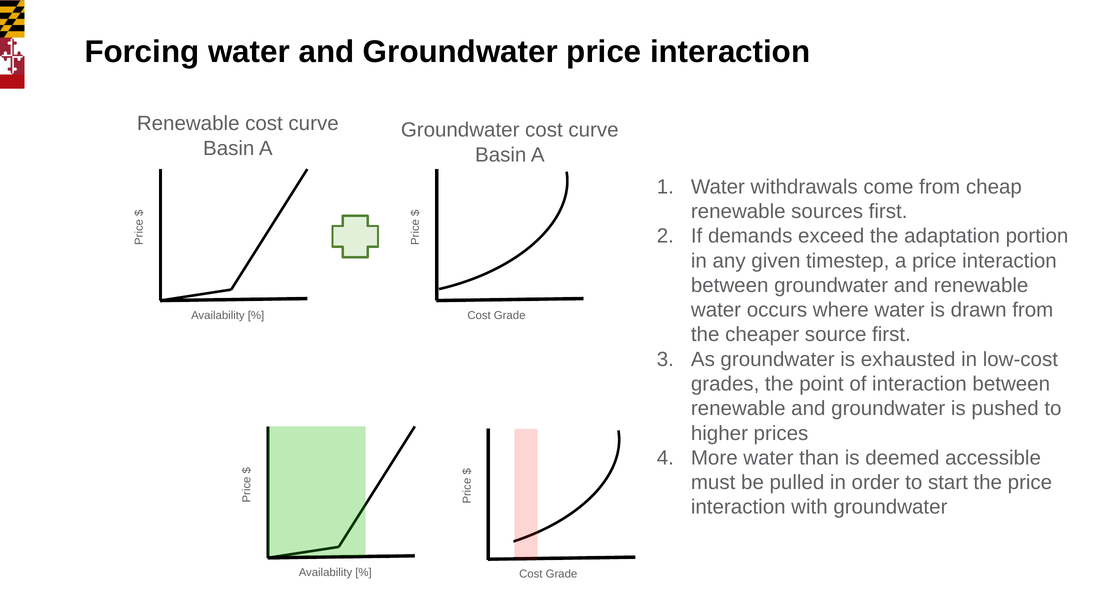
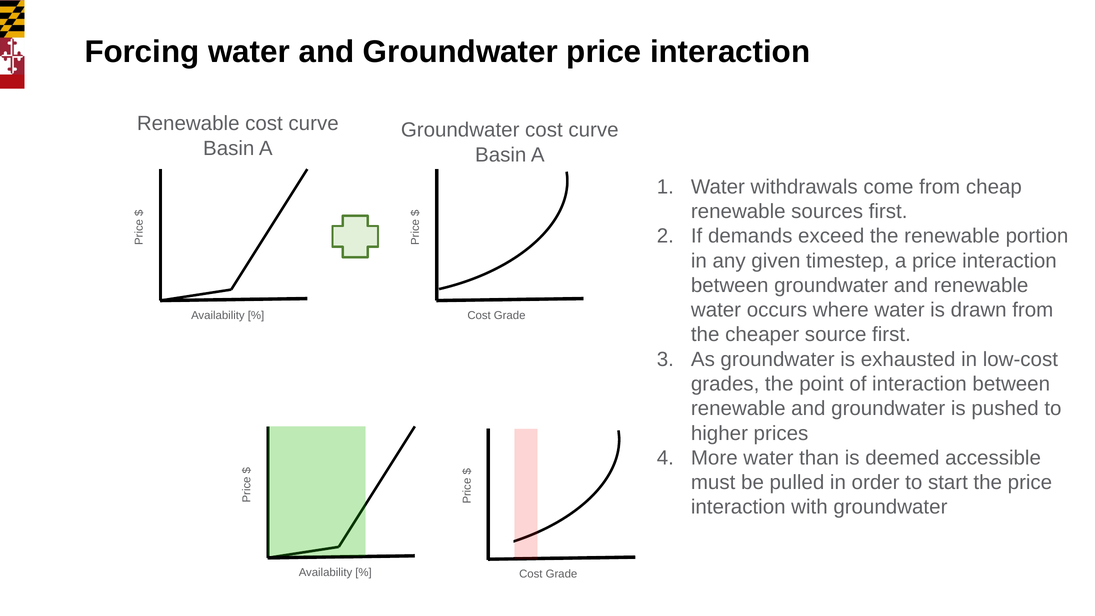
the adaptation: adaptation -> renewable (952, 236)
